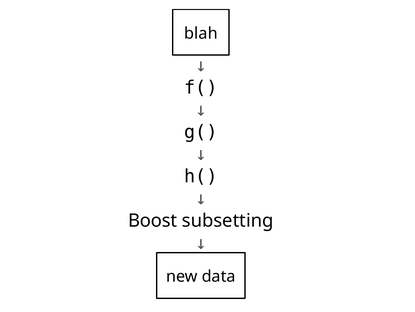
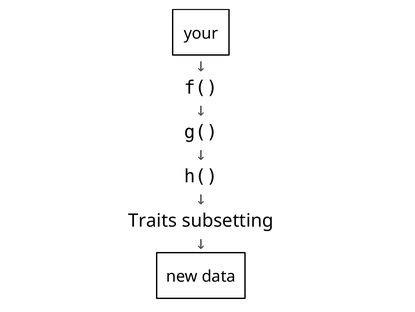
blah: blah -> your (201, 33)
Boost: Boost -> Traits (153, 220)
